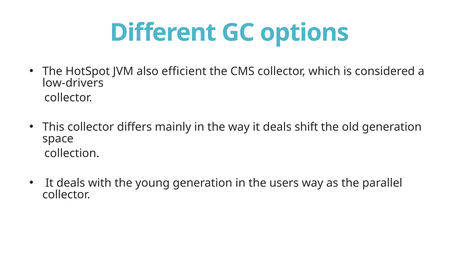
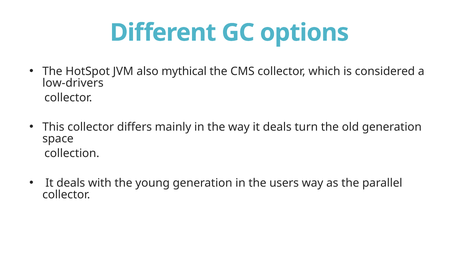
efficient: efficient -> mythical (184, 71)
shift: shift -> turn (306, 127)
